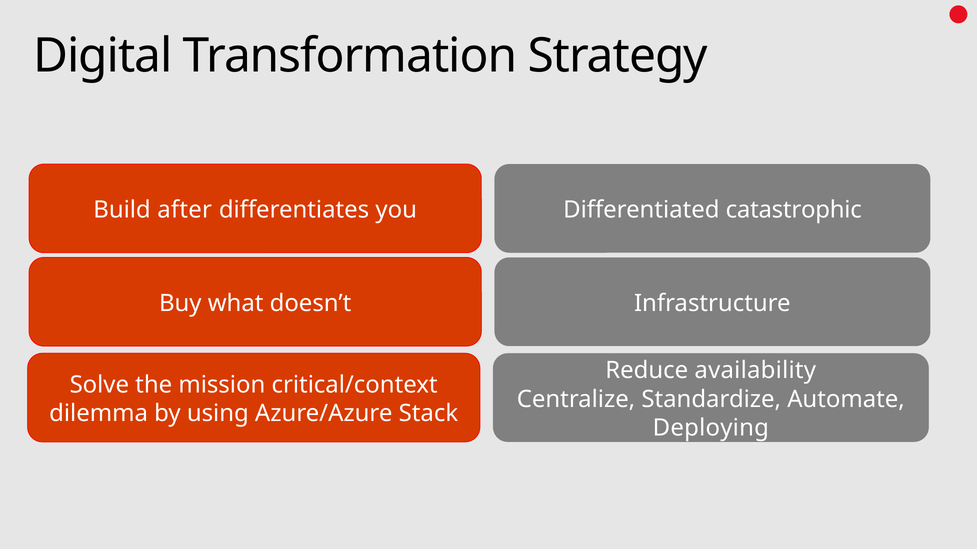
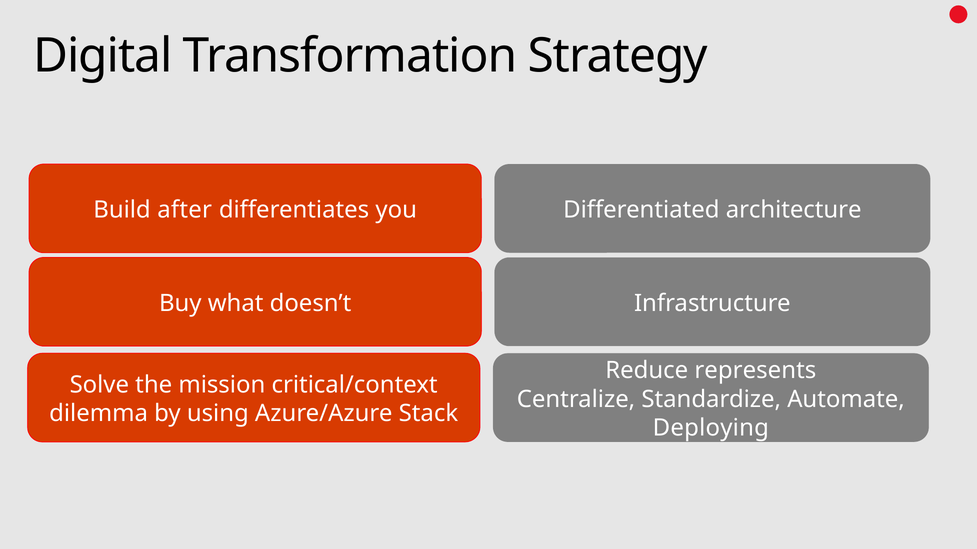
catastrophic: catastrophic -> architecture (794, 210)
availability: availability -> represents (755, 371)
